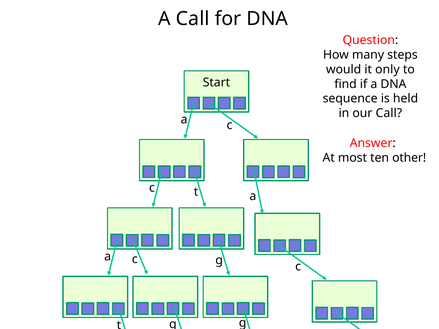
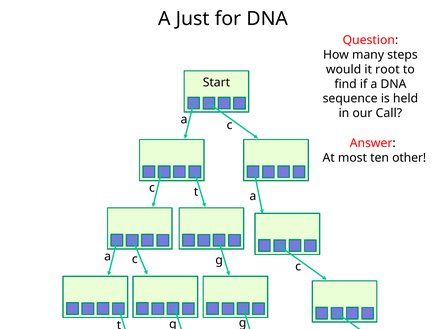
A Call: Call -> Just (193, 19)
only: only -> root (387, 69)
